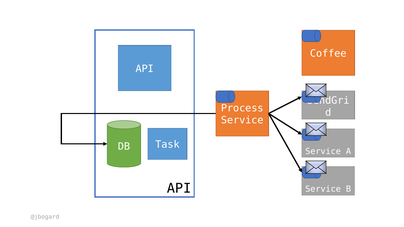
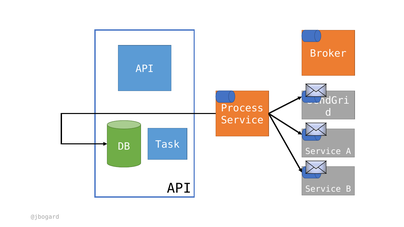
Coffee: Coffee -> Broker (328, 54)
